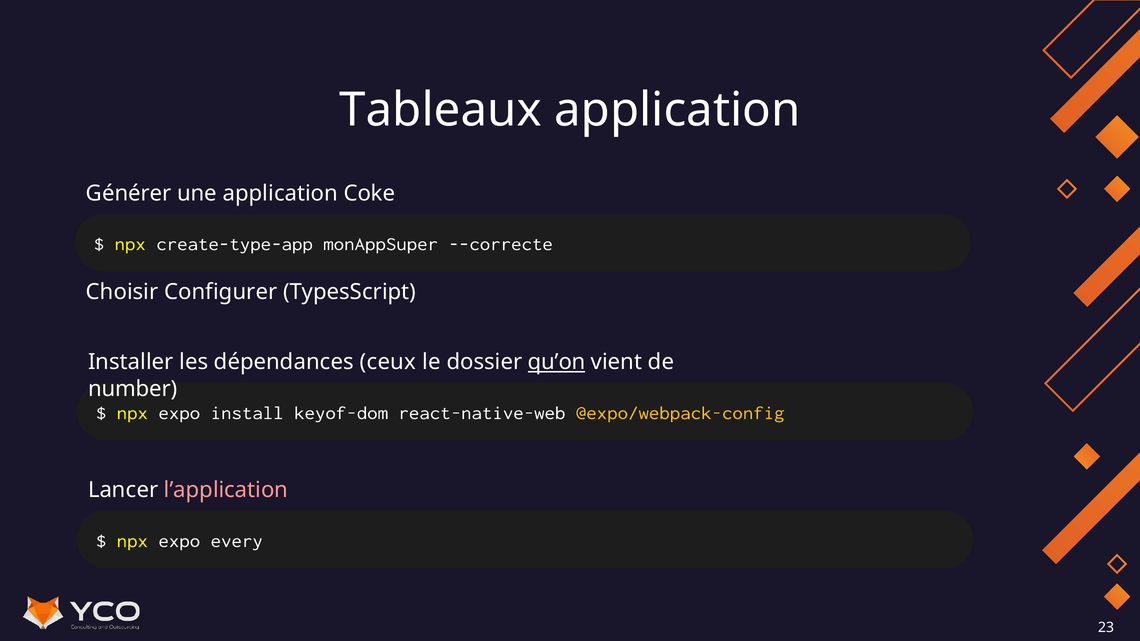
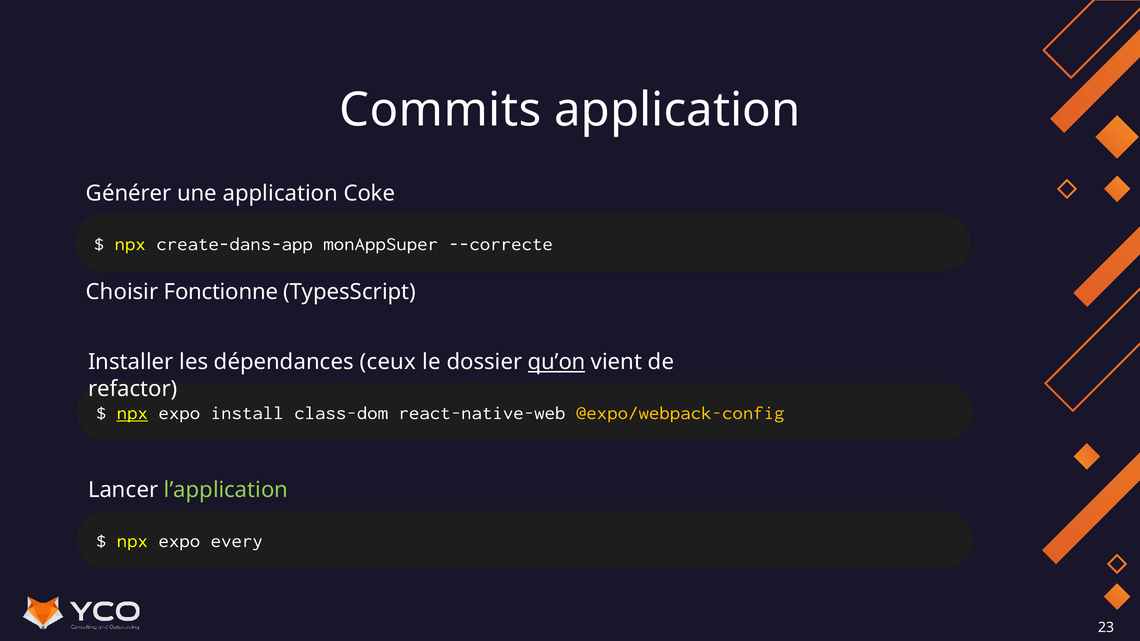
Tableaux: Tableaux -> Commits (440, 110)
create-type-app: create-type-app -> create-dans-app (235, 244)
Configurer: Configurer -> Fonctionne (221, 292)
number: number -> refactor (133, 389)
npx underline: none -> present (132, 413)
keyof-dom: keyof-dom -> class-dom (341, 413)
l’application colour: pink -> light green (226, 490)
